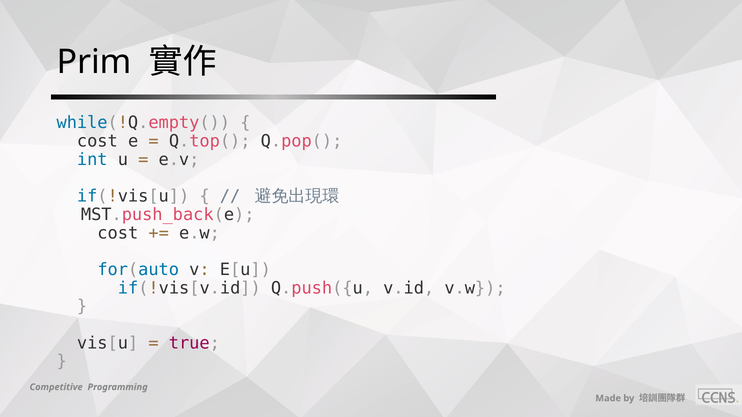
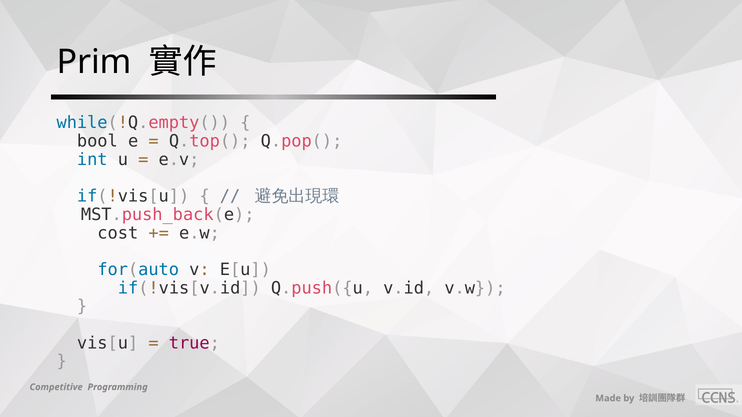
cost: cost -> bool (97, 141)
